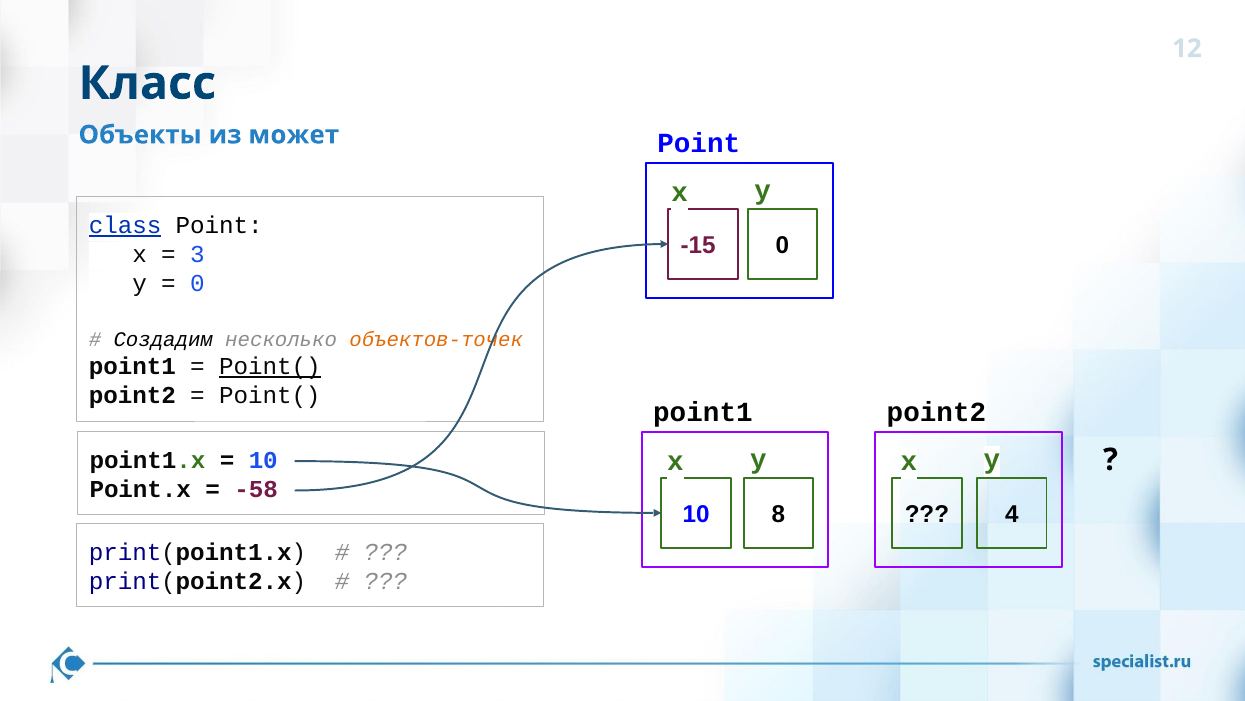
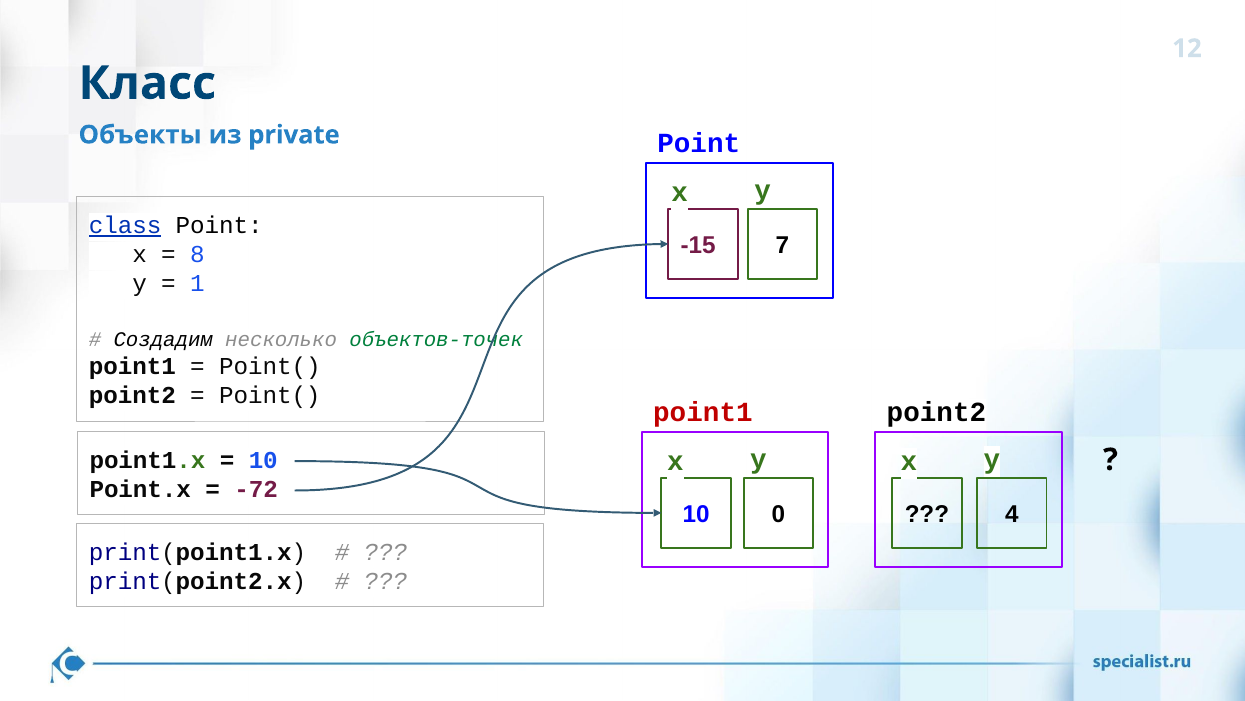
может: может -> private (294, 135)
-15 0: 0 -> 7 (782, 245)
3: 3 -> 8 (197, 254)
0: 0 -> 1 (197, 283)
объектов-точек colour: orange -> green (436, 339)
Point( underline: present -> none (270, 366)
point1 colour: black -> red (703, 412)
-58: -58 -> -72 (256, 489)
8: 8 -> 0 (778, 514)
